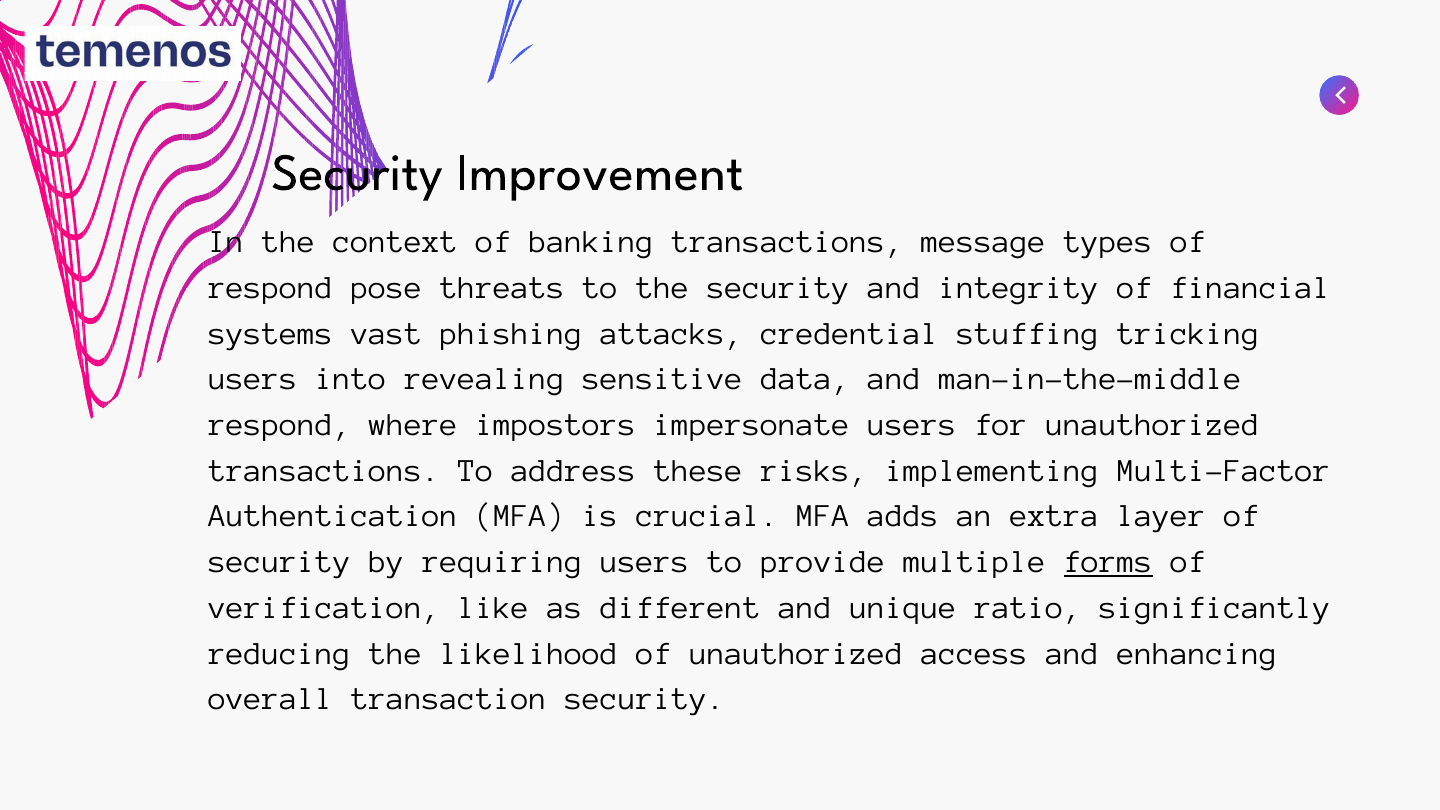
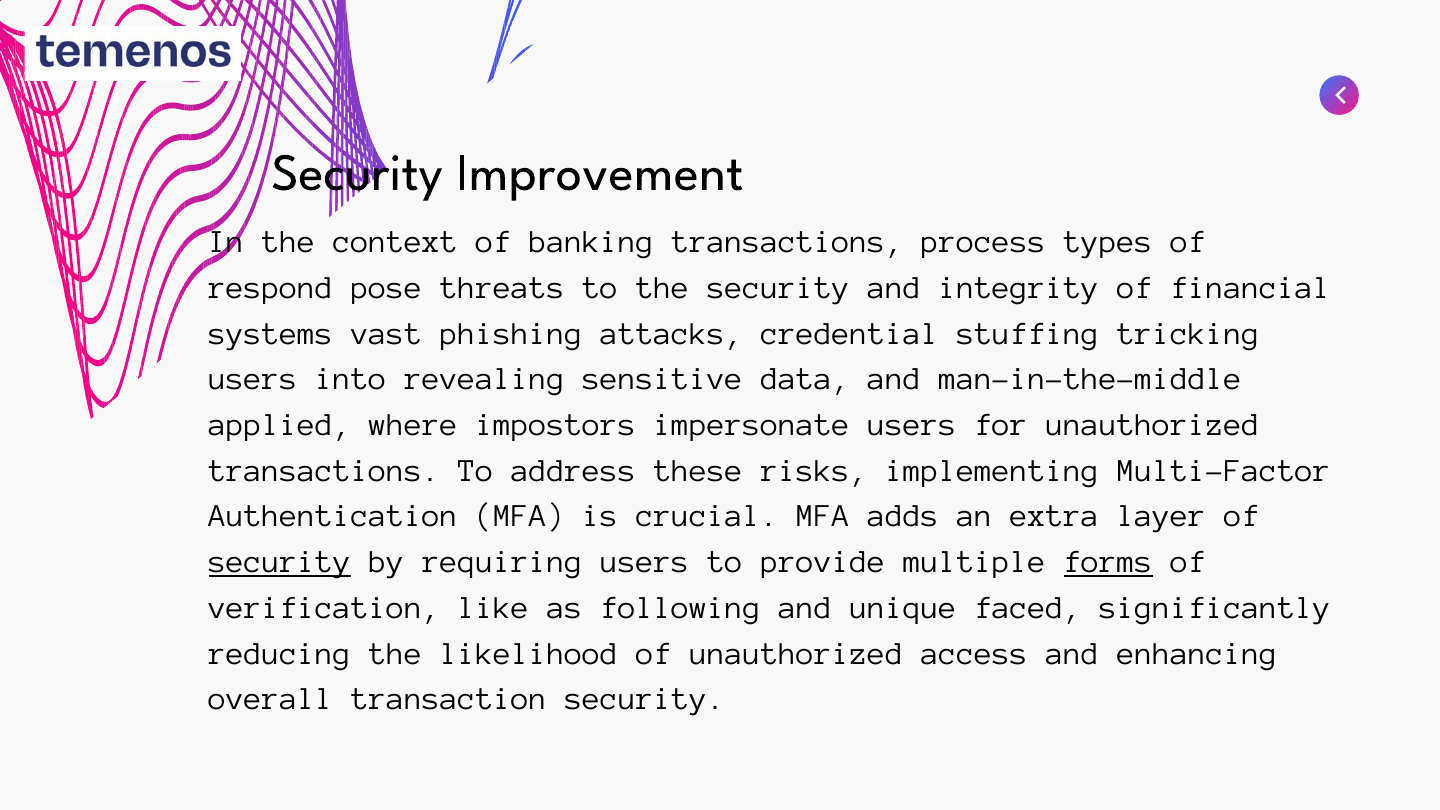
message: message -> process (984, 242)
respond: respond -> applied (280, 425)
security underline: none -> present (280, 562)
different: different -> following (681, 608)
ratio: ratio -> faced (1028, 608)
